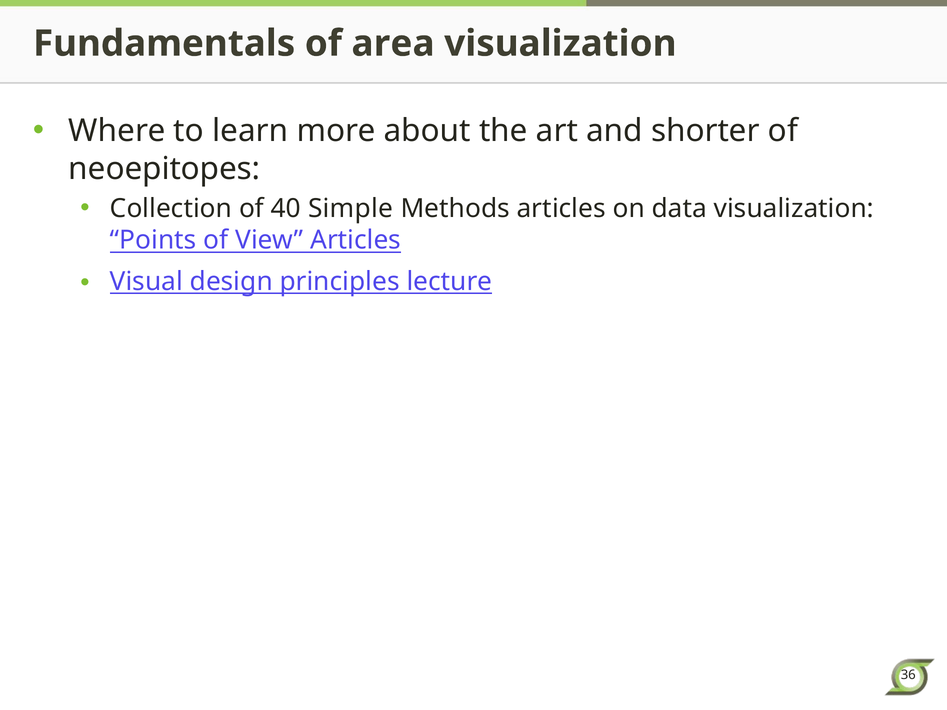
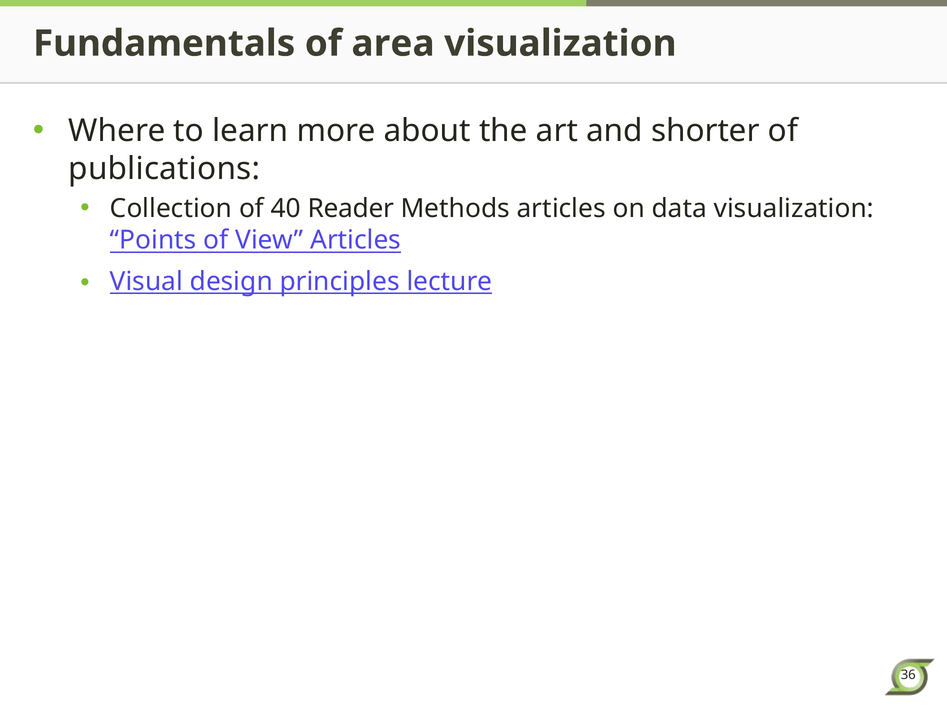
neoepitopes: neoepitopes -> publications (164, 169)
Simple: Simple -> Reader (351, 209)
